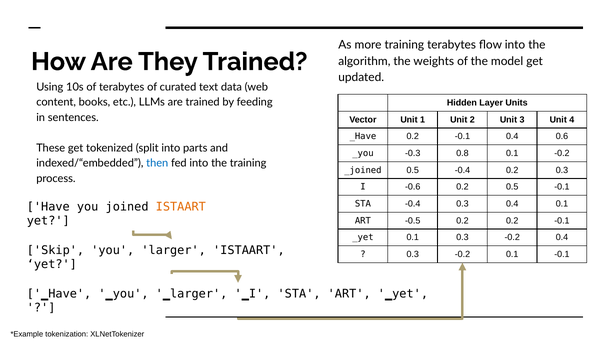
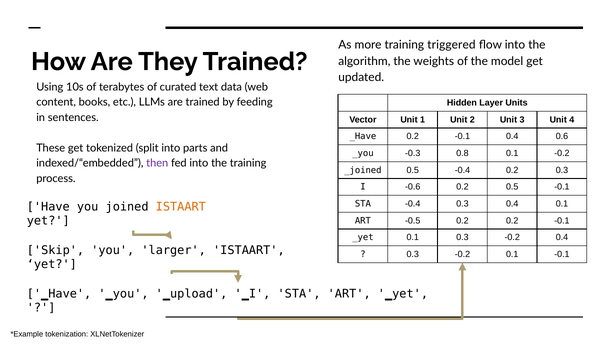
training terabytes: terabytes -> triggered (451, 45)
then colour: blue -> purple (157, 163)
▁larger: ▁larger -> ▁upload (192, 293)
